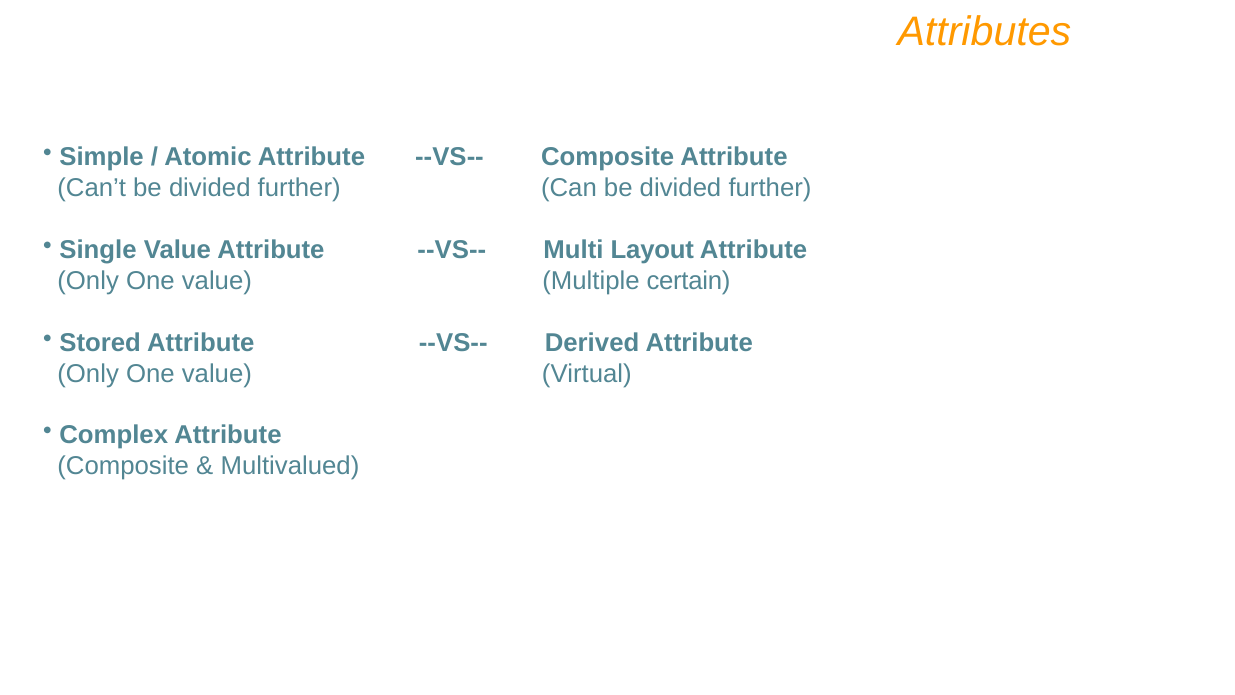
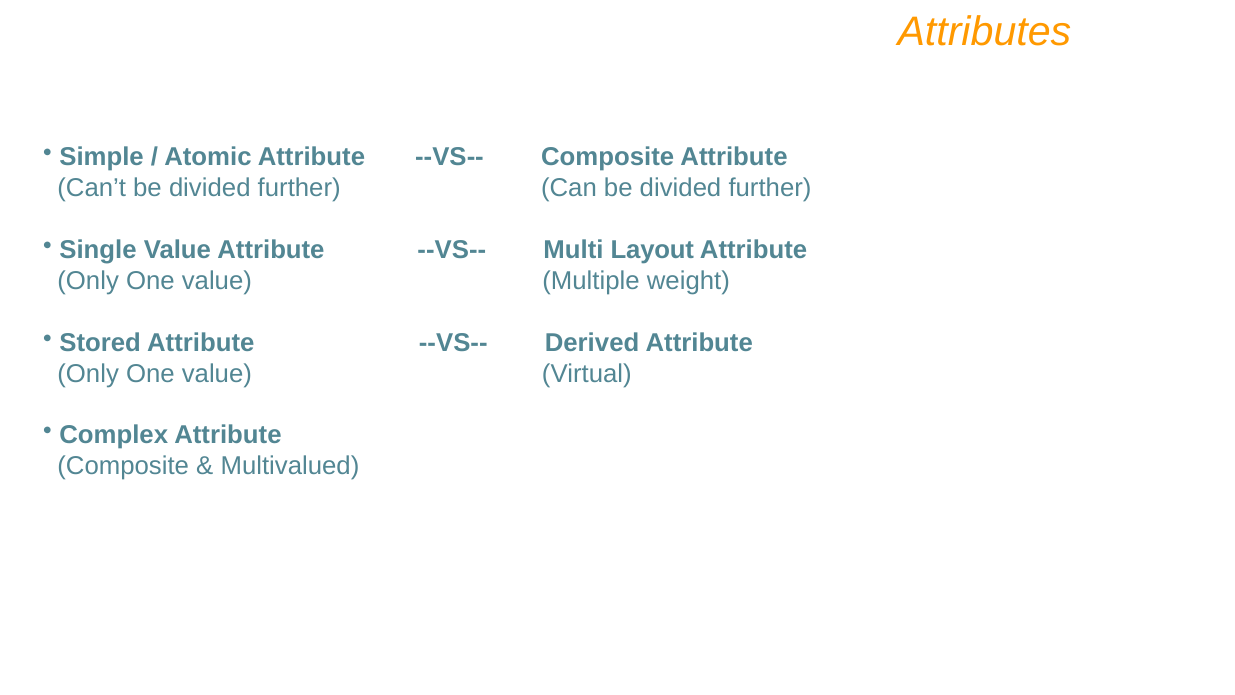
certain: certain -> weight (688, 281)
